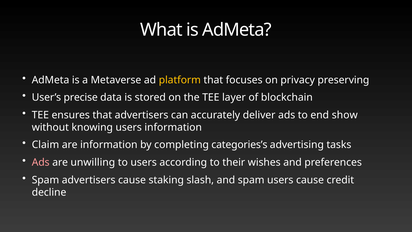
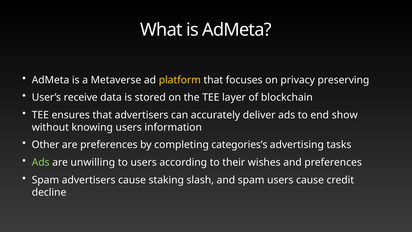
precise: precise -> receive (81, 97)
Claim: Claim -> Other (46, 145)
are information: information -> preferences (109, 145)
Ads colour: pink -> light green (41, 162)
